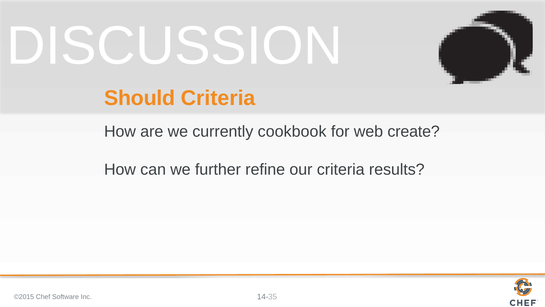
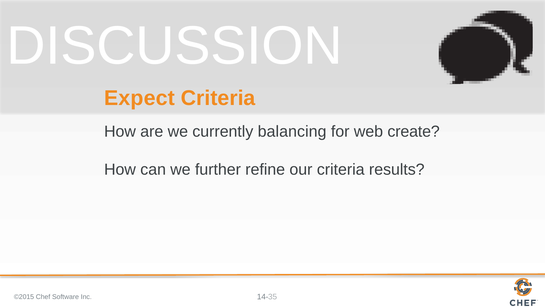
Should: Should -> Expect (139, 98)
cookbook: cookbook -> balancing (292, 131)
